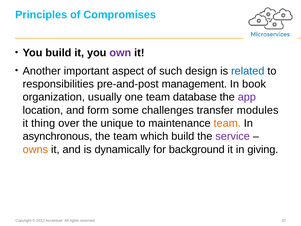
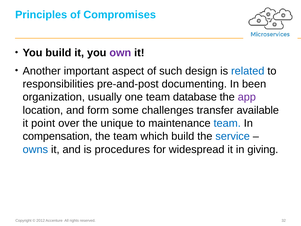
management: management -> documenting (194, 84)
book: book -> been (254, 84)
modules: modules -> available (258, 110)
thing: thing -> point (43, 123)
team colour: orange -> blue (227, 123)
asynchronous: asynchronous -> compensation (57, 136)
service colour: purple -> blue (233, 136)
owns colour: orange -> blue (35, 149)
dynamically: dynamically -> procedures (122, 149)
background: background -> widespread (197, 149)
